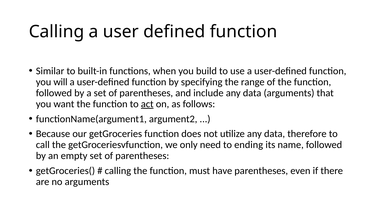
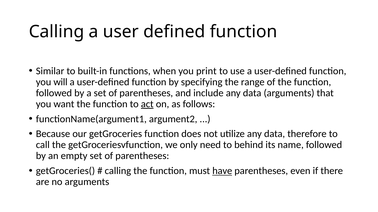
build: build -> print (206, 71)
ending: ending -> behind (249, 145)
have underline: none -> present (222, 171)
